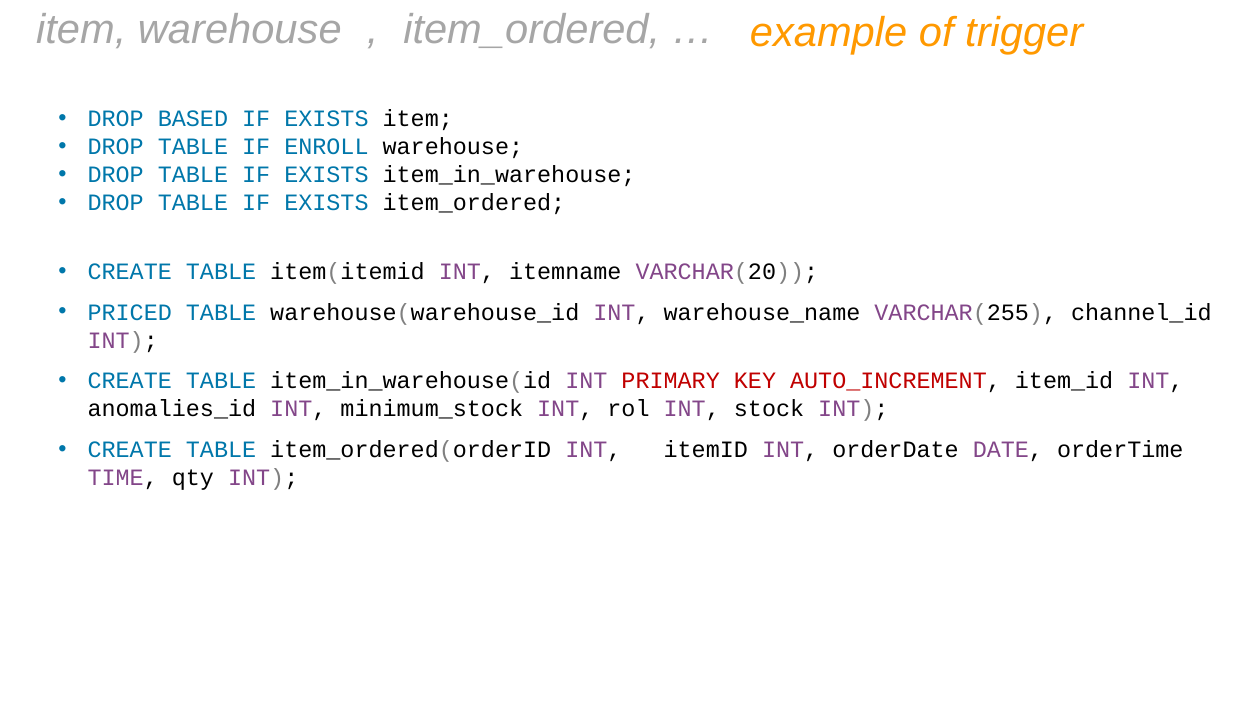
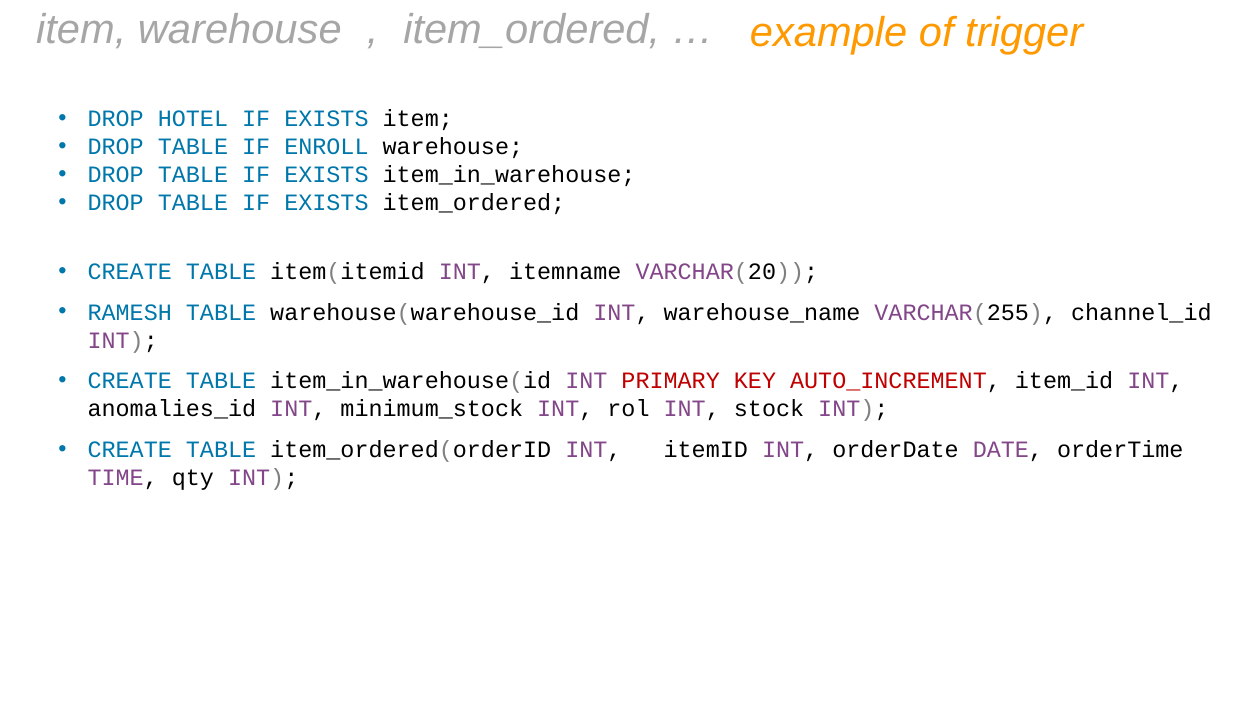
BASED: BASED -> HOTEL (193, 119)
PRICED: PRICED -> RAMESH (130, 312)
